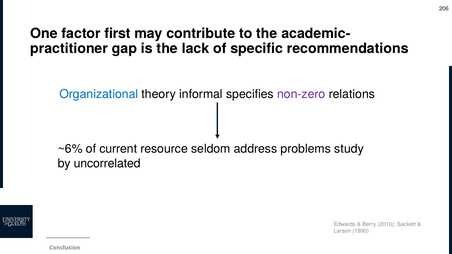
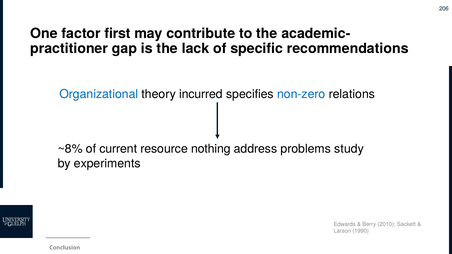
informal: informal -> incurred (201, 94)
non-zero colour: purple -> blue (301, 94)
~6%: ~6% -> ~8% (70, 149)
seldom: seldom -> nothing (211, 149)
uncorrelated: uncorrelated -> experiments (107, 163)
